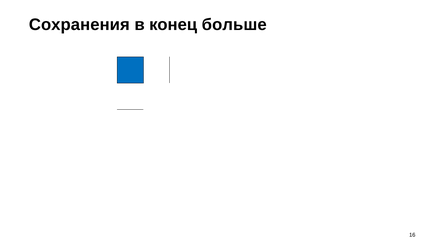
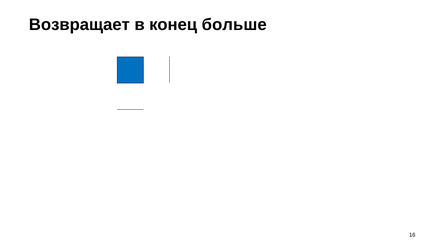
Сохранения: Сохранения -> Возвращает (79, 25)
